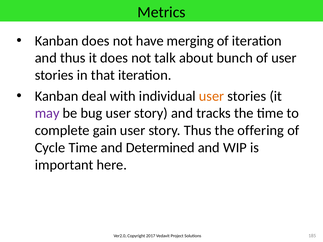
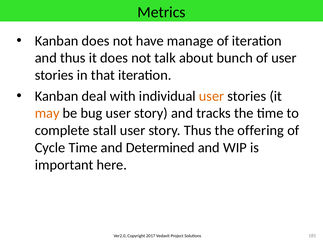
merging: merging -> manage (190, 41)
may colour: purple -> orange (47, 113)
gain: gain -> stall (105, 131)
